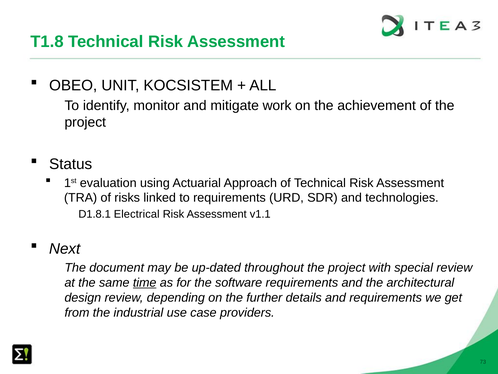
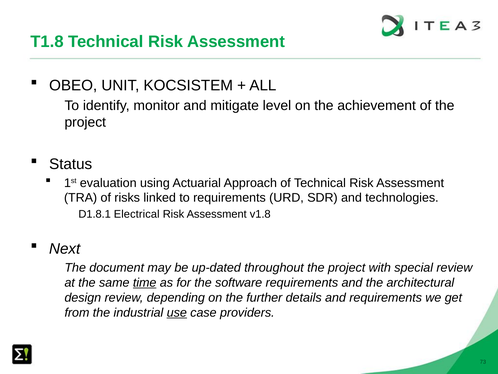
work: work -> level (277, 105)
v1.1: v1.1 -> v1.8 (260, 214)
use underline: none -> present (177, 312)
